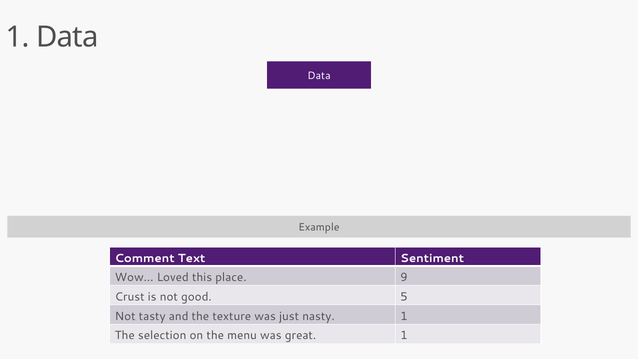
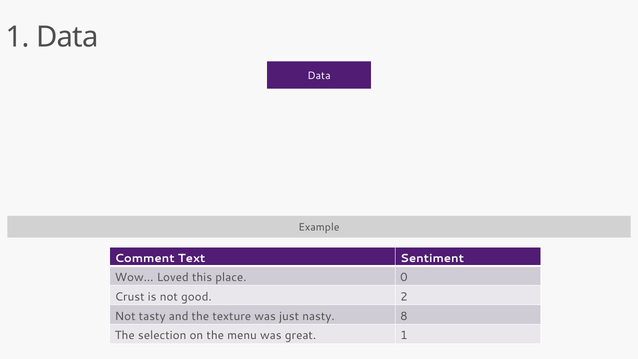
9: 9 -> 0 (404, 277)
5: 5 -> 2 (404, 297)
nasty 1: 1 -> 8 (404, 316)
